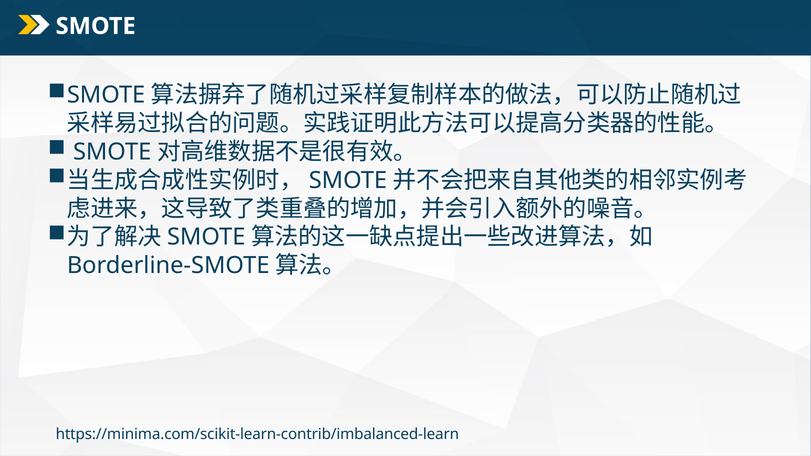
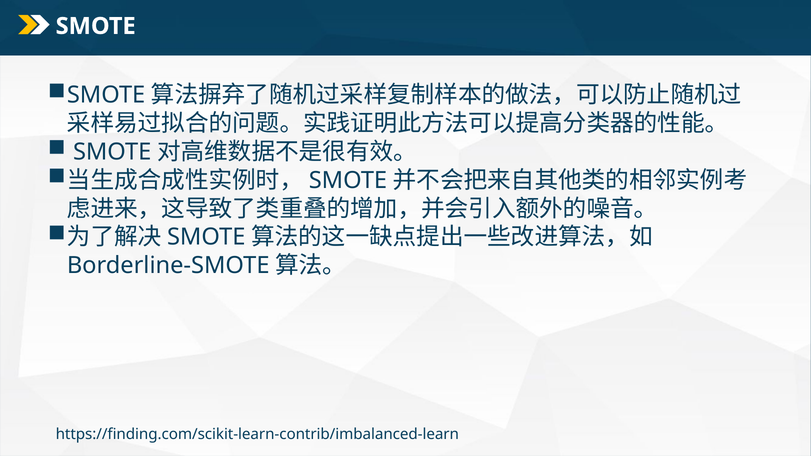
https://minima.com/scikit-learn-contrib/imbalanced-learn: https://minima.com/scikit-learn-contrib/imbalanced-learn -> https://finding.com/scikit-learn-contrib/imbalanced-learn (257, 434)
